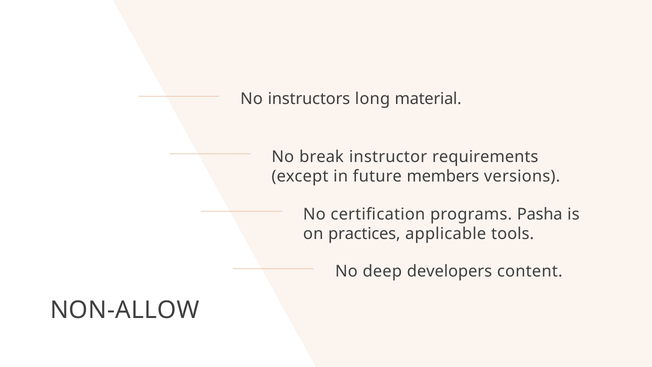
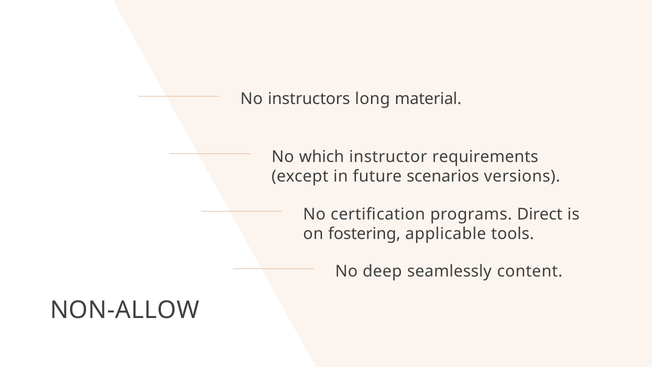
break: break -> which (322, 157)
members: members -> scenarios (443, 176)
Pasha: Pasha -> Direct (540, 214)
practices: practices -> fostering (364, 234)
developers: developers -> seamlessly (449, 271)
